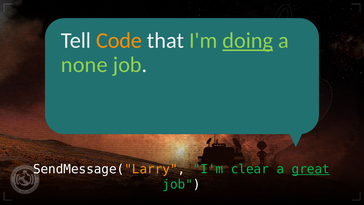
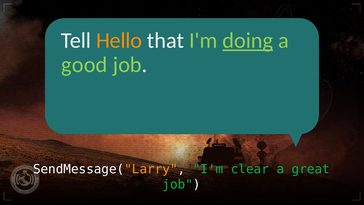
Code: Code -> Hello (119, 41)
none: none -> good (84, 65)
great underline: present -> none (311, 169)
